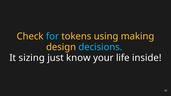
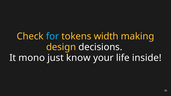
using: using -> width (106, 36)
decisions colour: light blue -> white (100, 47)
sizing: sizing -> mono (32, 58)
